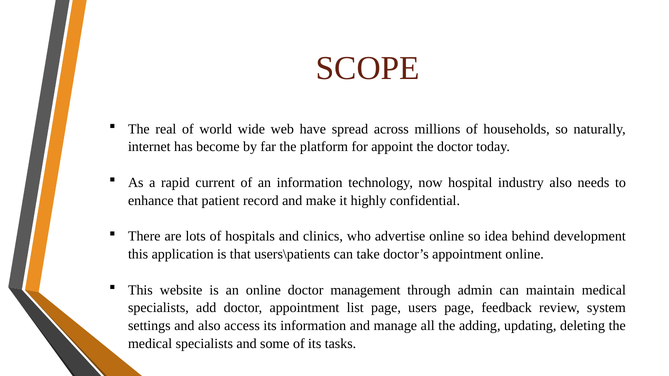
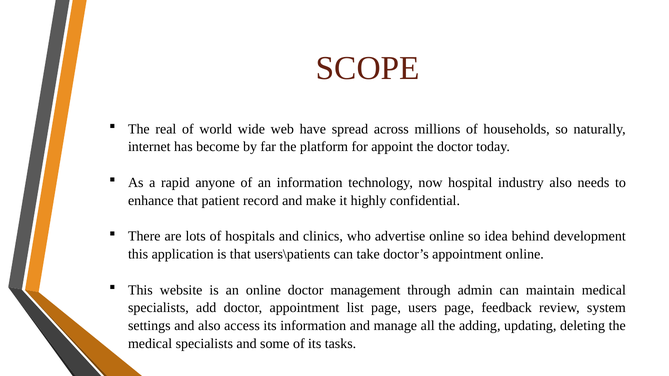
current: current -> anyone (215, 183)
